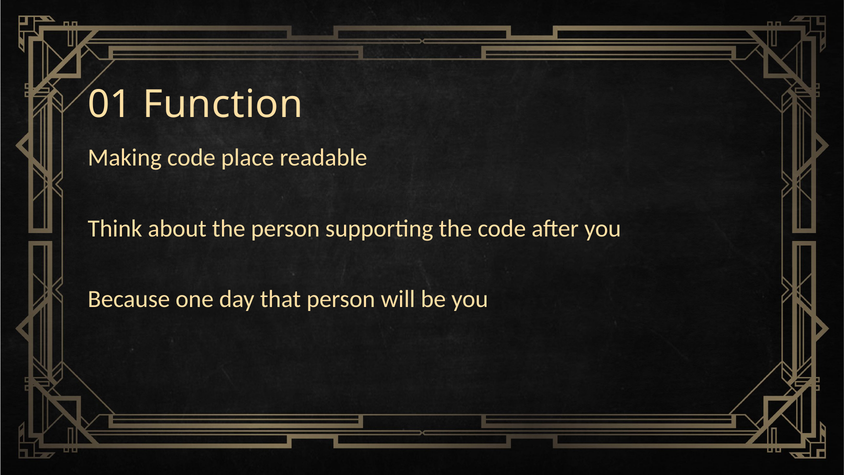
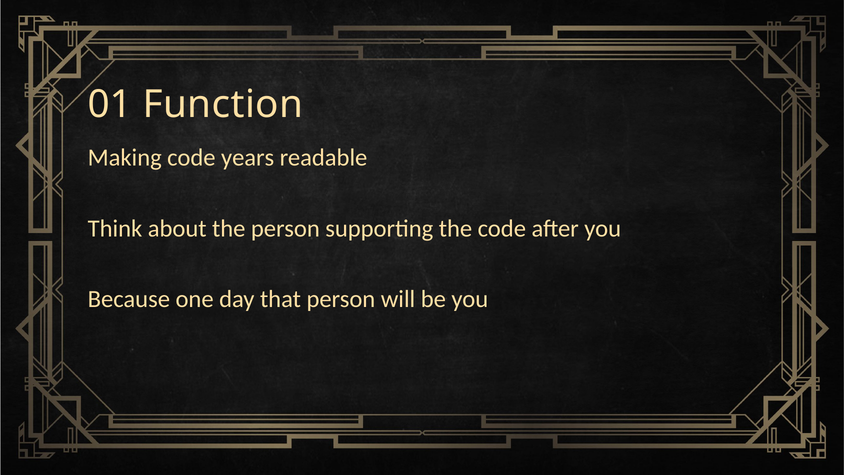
place: place -> years (248, 157)
